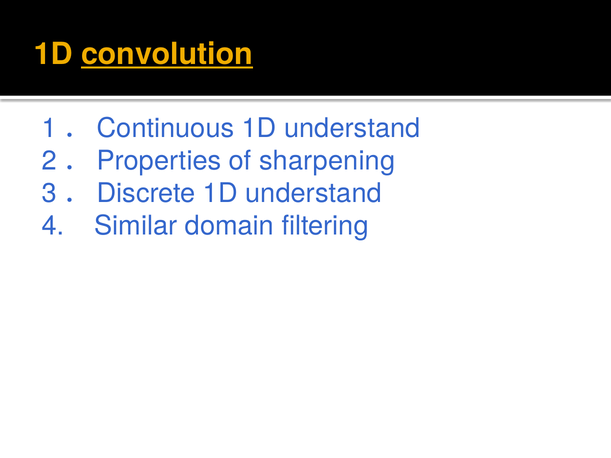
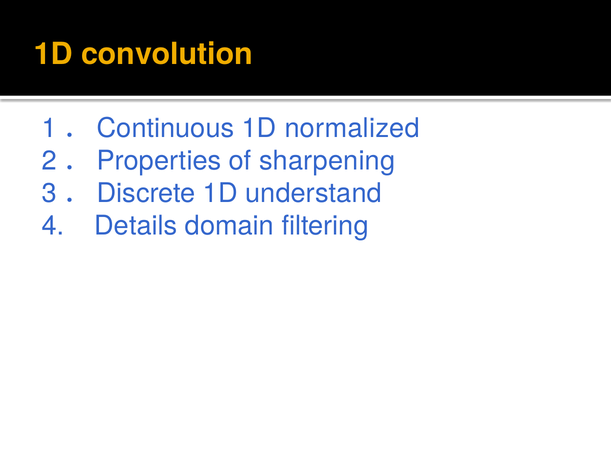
convolution underline: present -> none (167, 54)
1．Continuous 1D understand: understand -> normalized (352, 128)
Similar: Similar -> Details (136, 226)
